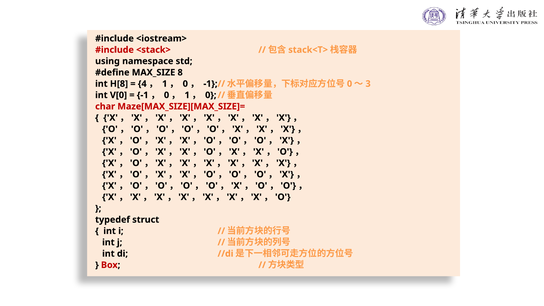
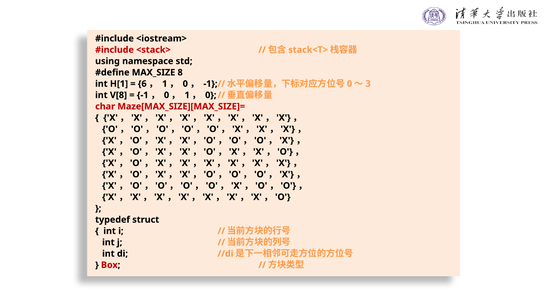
H[8: H[8 -> H[1 (119, 84)
4: 4 -> 6 (142, 84)
V[0: V[0 -> V[8 (118, 95)
